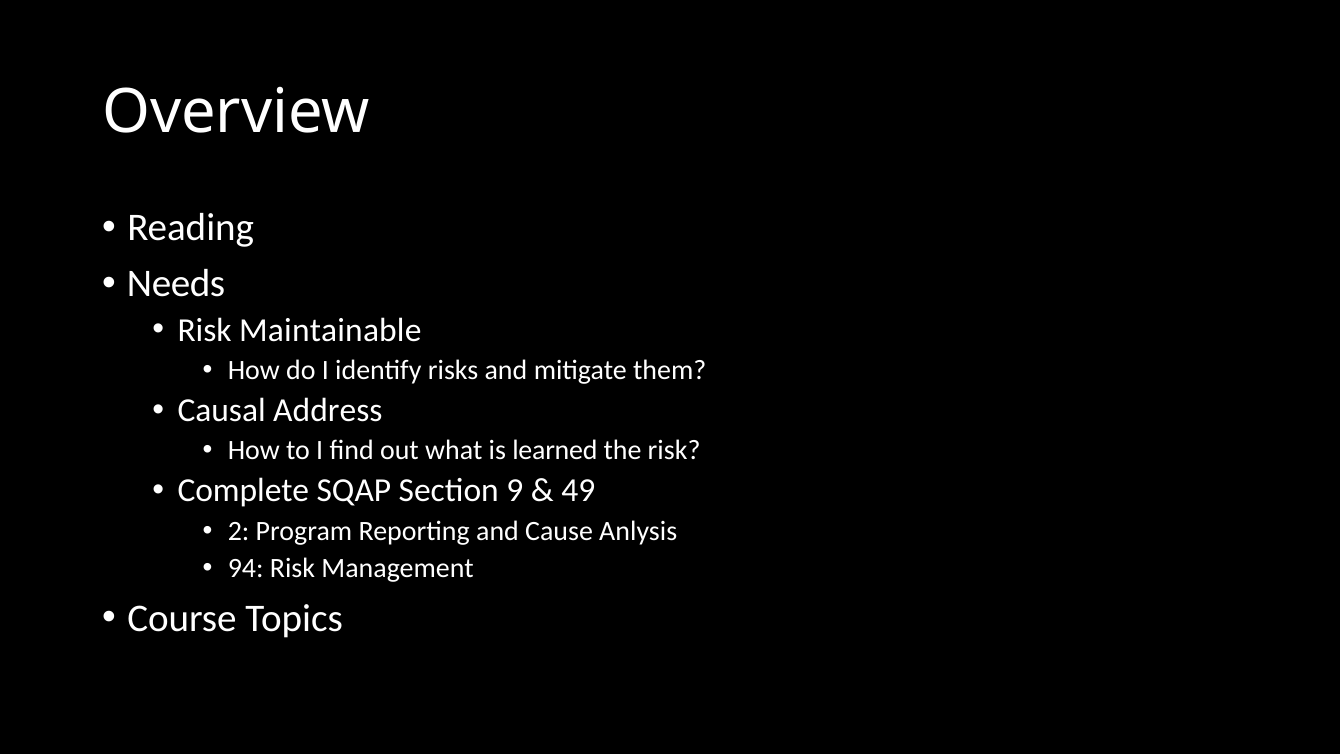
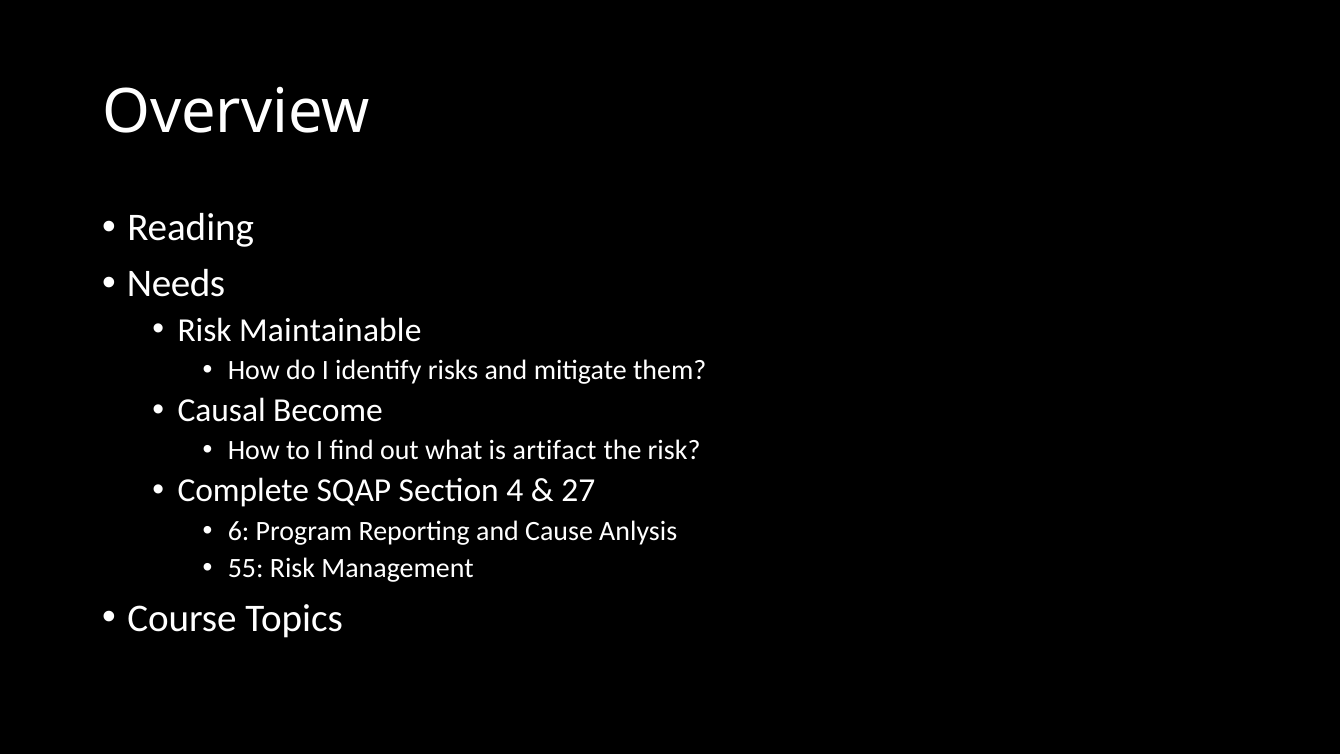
Address: Address -> Become (328, 410)
learned: learned -> artifact (555, 451)
9: 9 -> 4 (515, 491)
49: 49 -> 27 (578, 491)
2: 2 -> 6 (239, 531)
94: 94 -> 55 (246, 568)
